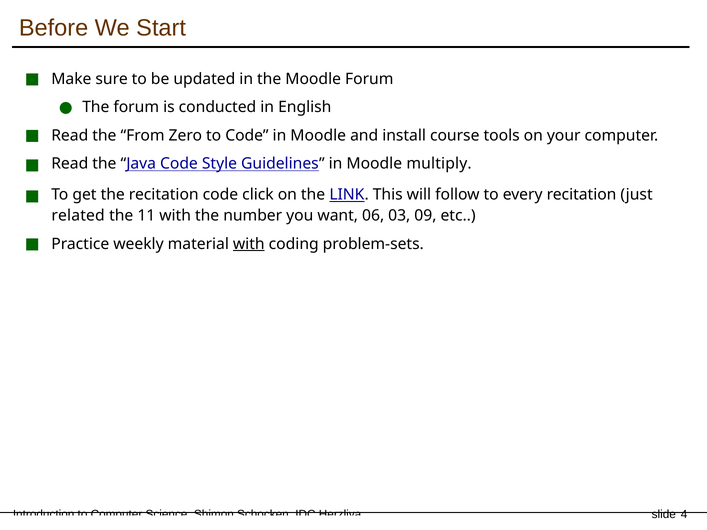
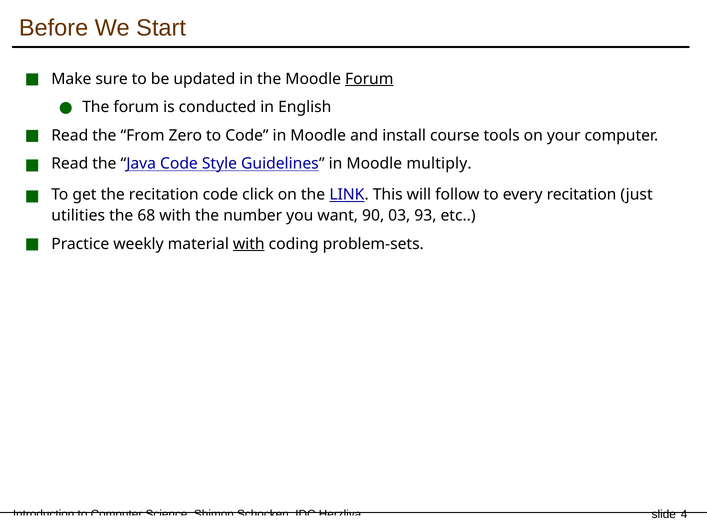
Forum underline: none -> present (369, 79)
related: related -> utilities (78, 216)
11: 11 -> 68 (146, 216)
06: 06 -> 90 (373, 216)
09: 09 -> 93 (425, 216)
